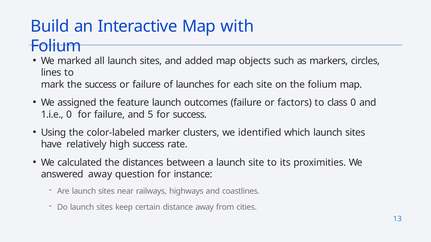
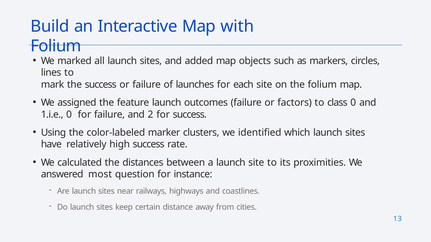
5: 5 -> 2 (150, 115)
answered away: away -> most (100, 175)
